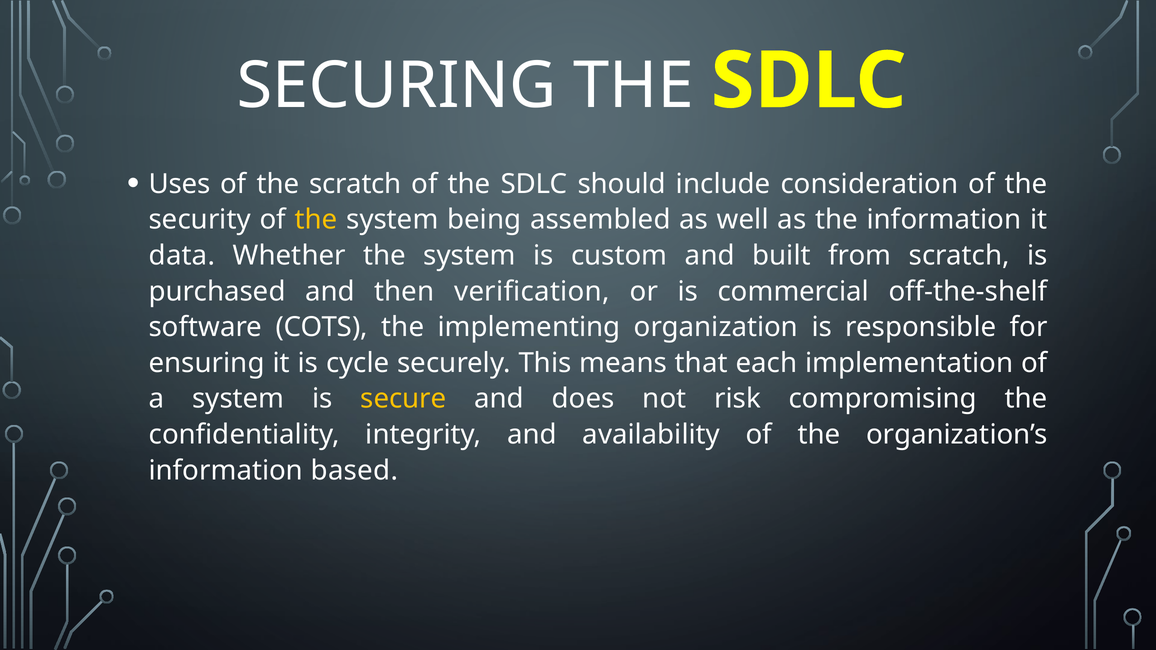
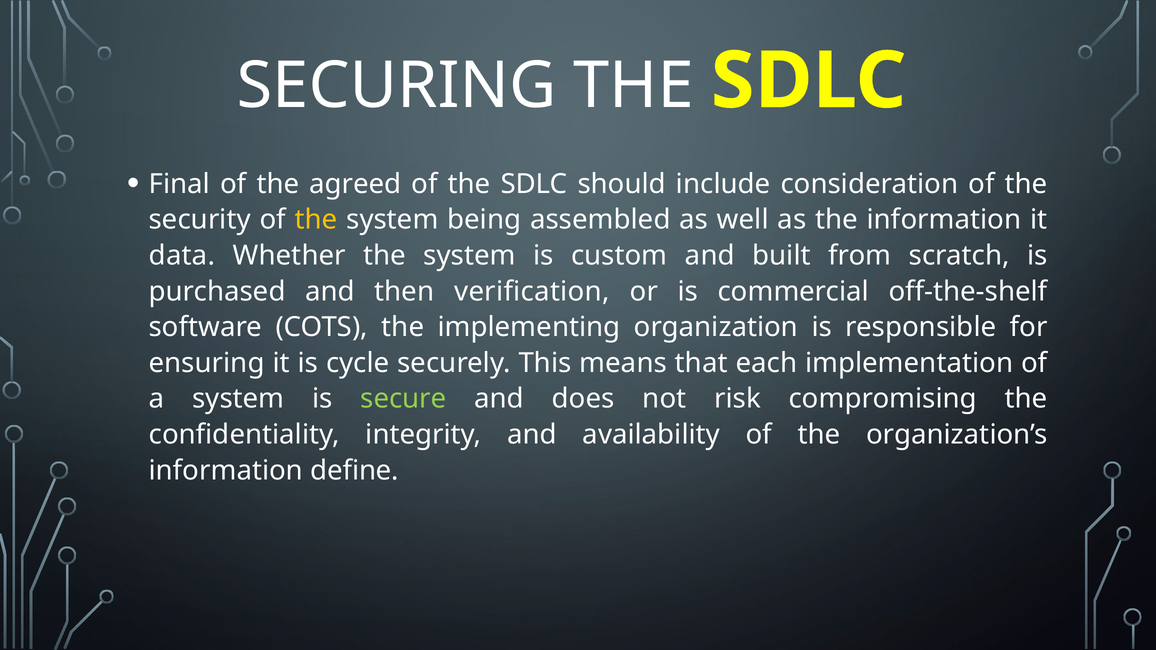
Uses: Uses -> Final (179, 184)
the scratch: scratch -> agreed (355, 184)
secure colour: yellow -> light green (403, 399)
based: based -> define (355, 471)
